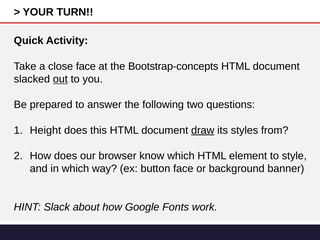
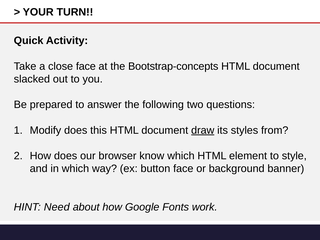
out underline: present -> none (60, 79)
Height: Height -> Modify (45, 130)
Slack: Slack -> Need (57, 207)
